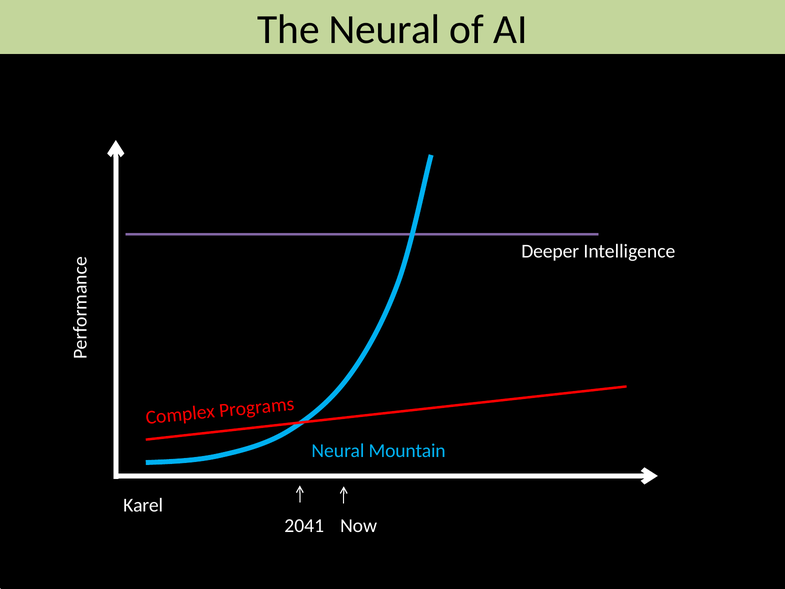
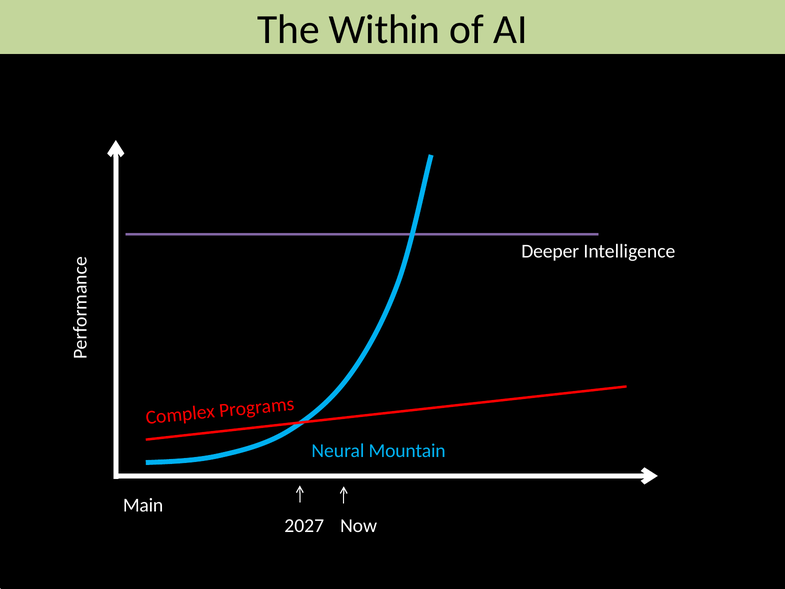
The Neural: Neural -> Within (385, 30)
Karel: Karel -> Main (143, 505)
2041: 2041 -> 2027 (304, 526)
